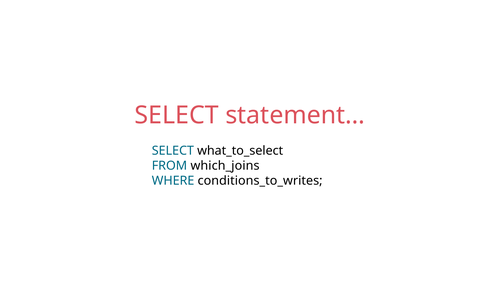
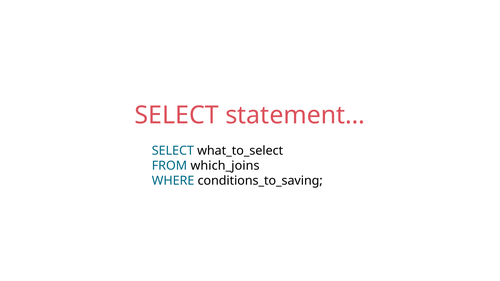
conditions_to_writes: conditions_to_writes -> conditions_to_saving (260, 181)
